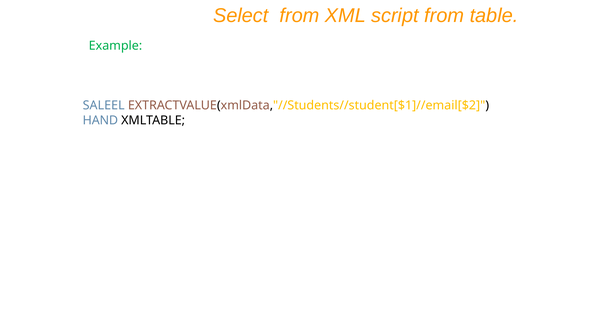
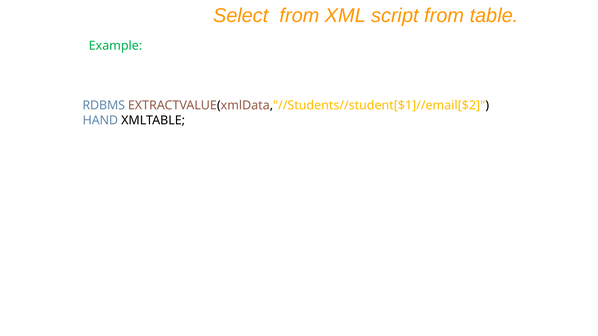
SALEEL: SALEEL -> RDBMS (104, 105)
